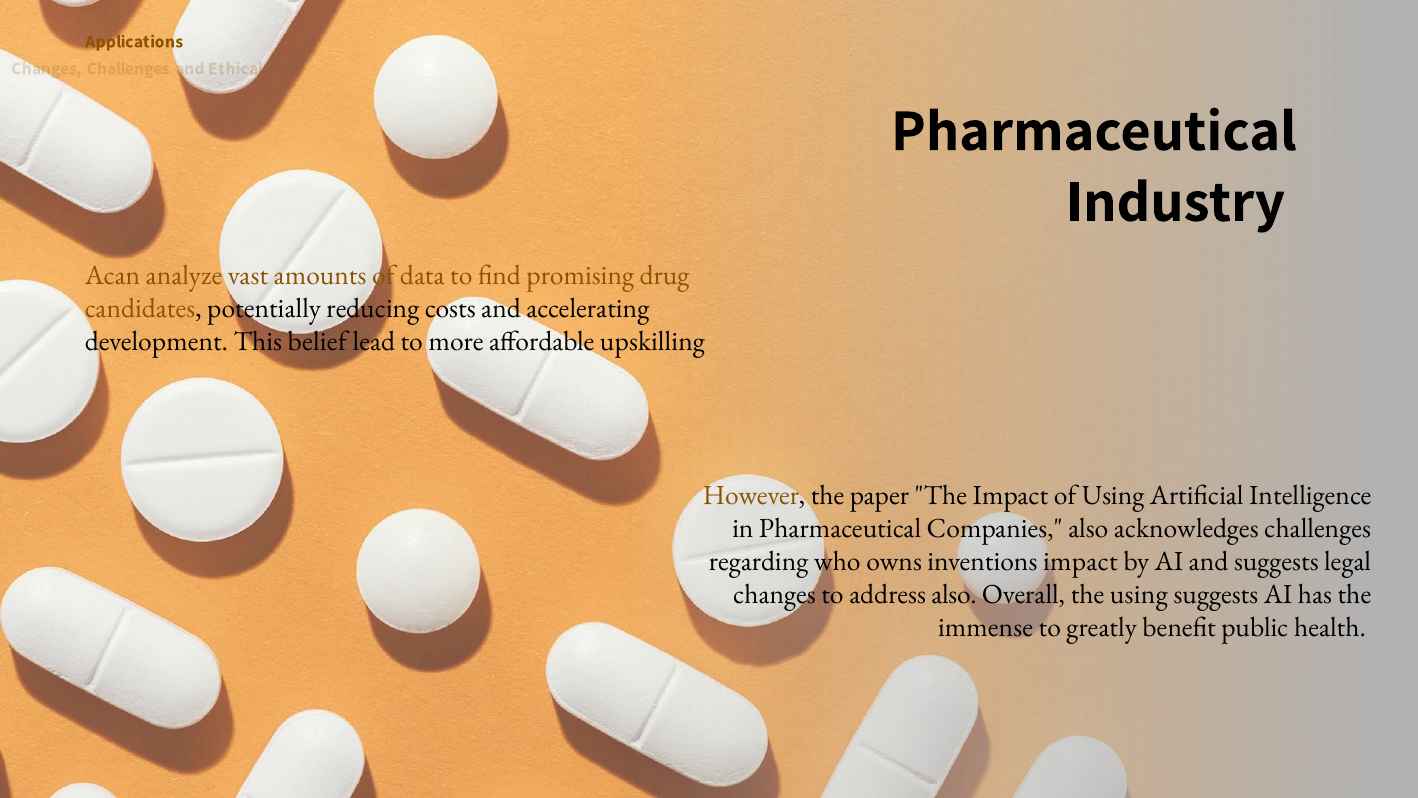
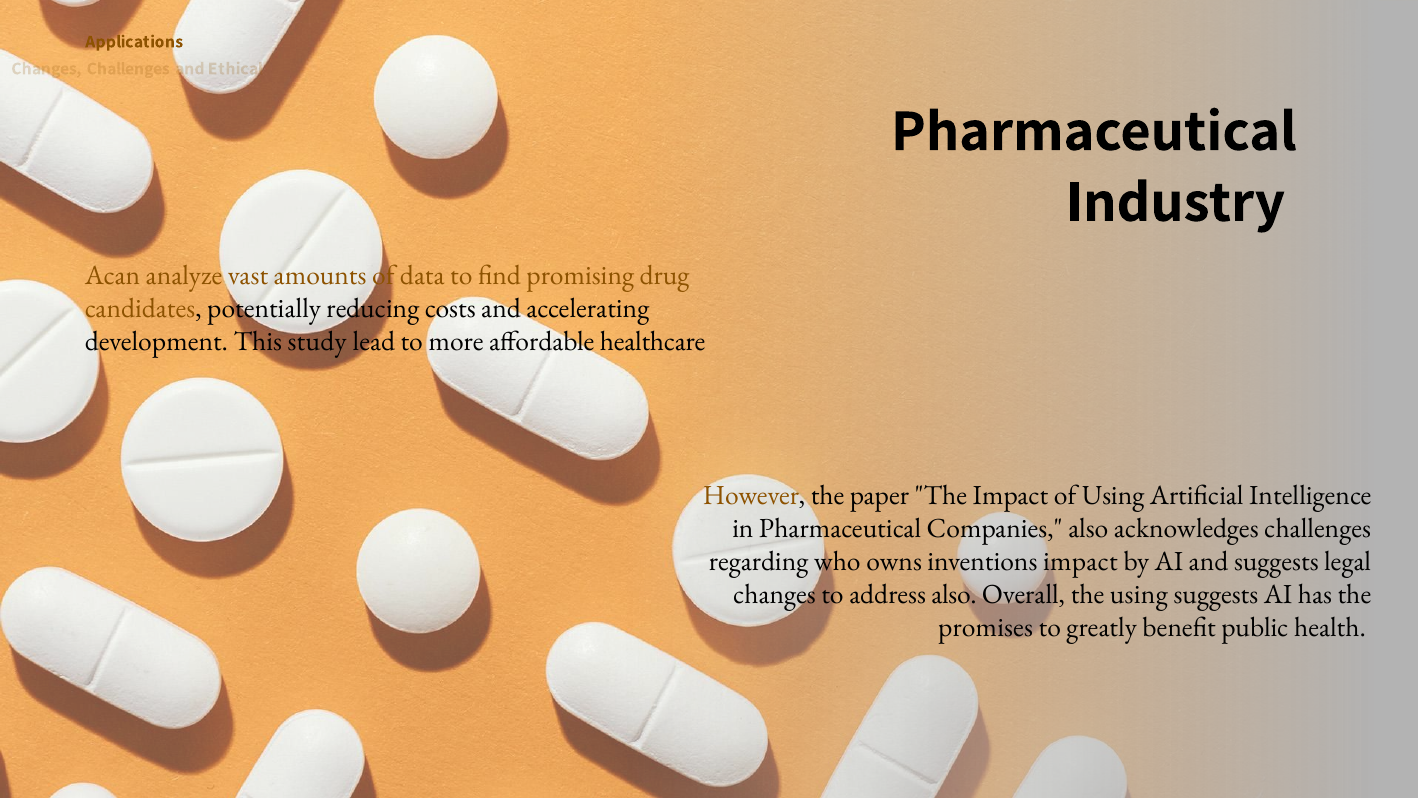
belief: belief -> study (317, 341)
upskilling: upskilling -> healthcare (653, 341)
immense: immense -> promises (986, 627)
